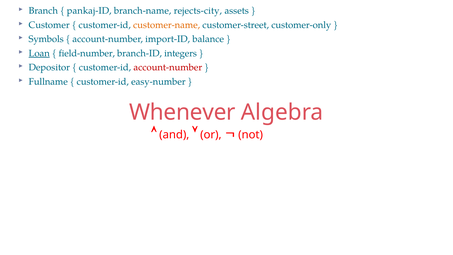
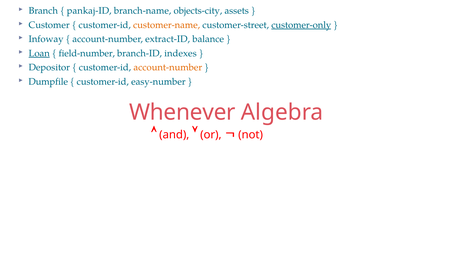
rejects-city: rejects-city -> objects-city (198, 11)
customer-only underline: none -> present (301, 25)
Symbols: Symbols -> Infoway (46, 39)
import-ID: import-ID -> extract-ID (168, 39)
integers: integers -> indexes (180, 53)
account-number colour: red -> orange (168, 67)
Fullname: Fullname -> Dumpfile (48, 82)
